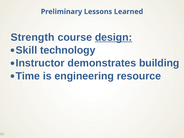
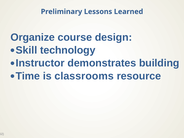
Strength: Strength -> Organize (33, 37)
design underline: present -> none (114, 37)
engineering: engineering -> classrooms (84, 76)
